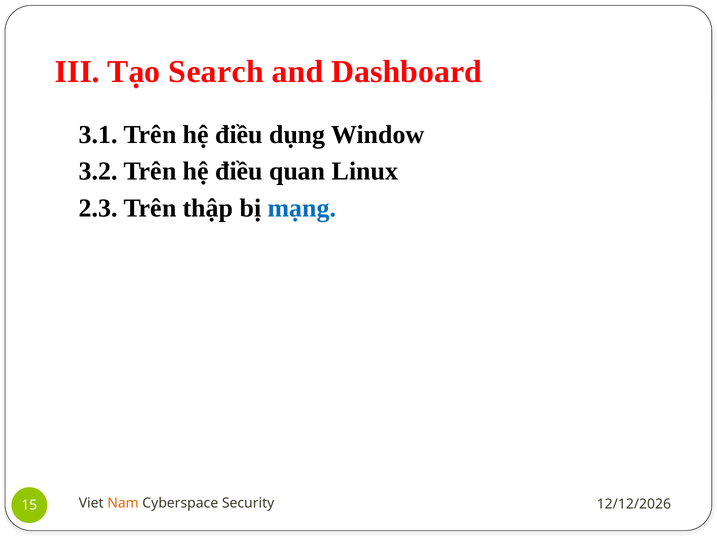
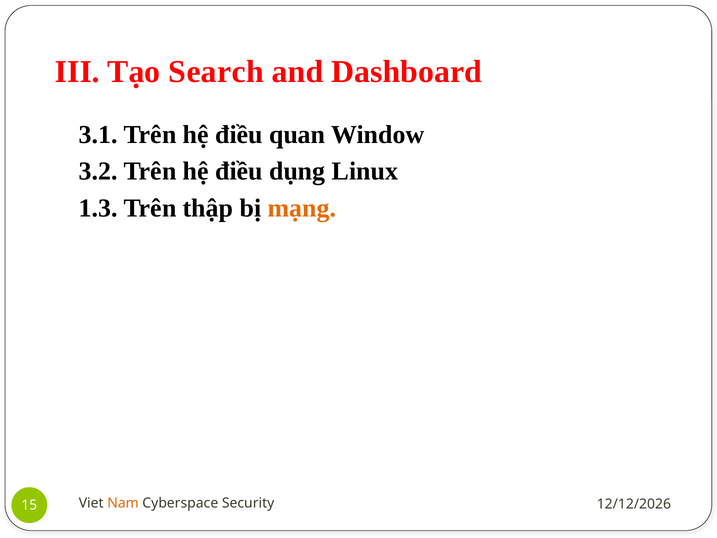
dụng: dụng -> quan (297, 134)
quan: quan -> dụng (297, 171)
2.3: 2.3 -> 1.3 (98, 208)
mạng colour: blue -> orange (302, 208)
